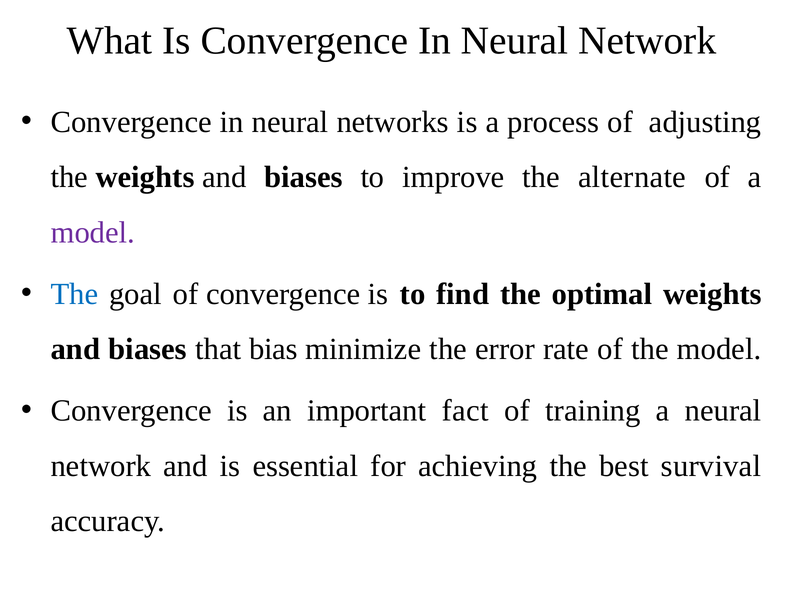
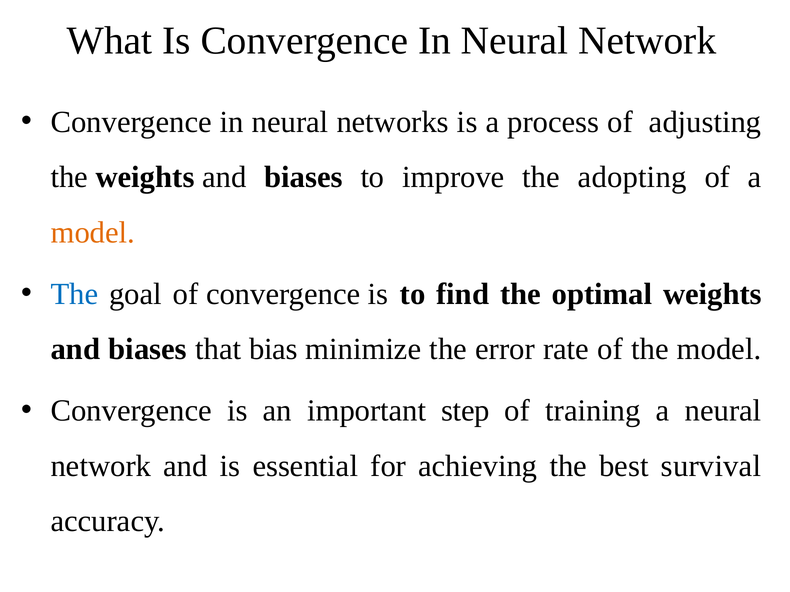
alternate: alternate -> adopting (632, 177)
model colour: purple -> orange (93, 233)
fact: fact -> step (466, 411)
